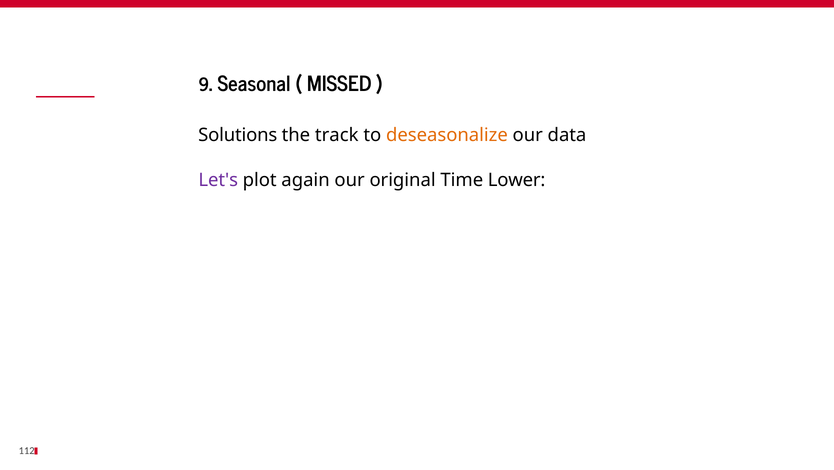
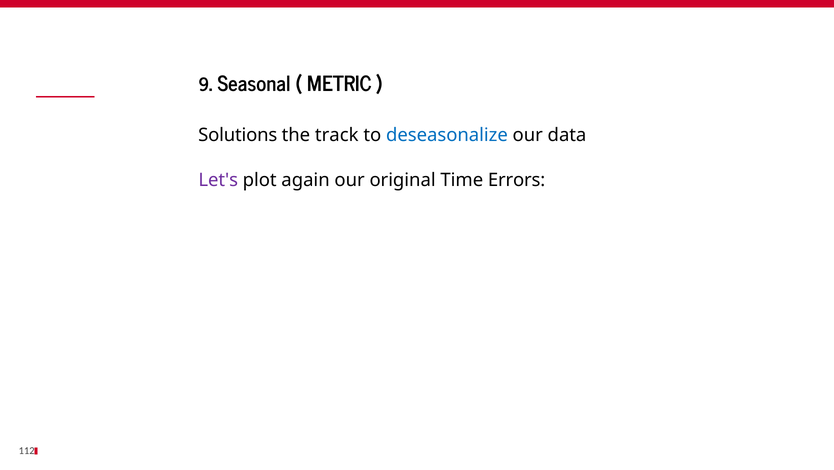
MISSED: MISSED -> METRIC (339, 84)
deseasonalize colour: orange -> blue (447, 135)
Lower: Lower -> Errors (517, 180)
